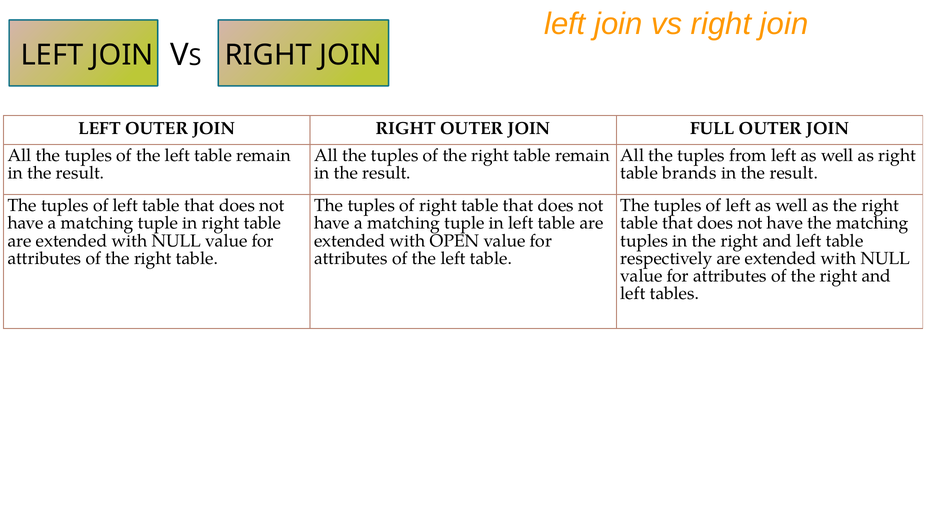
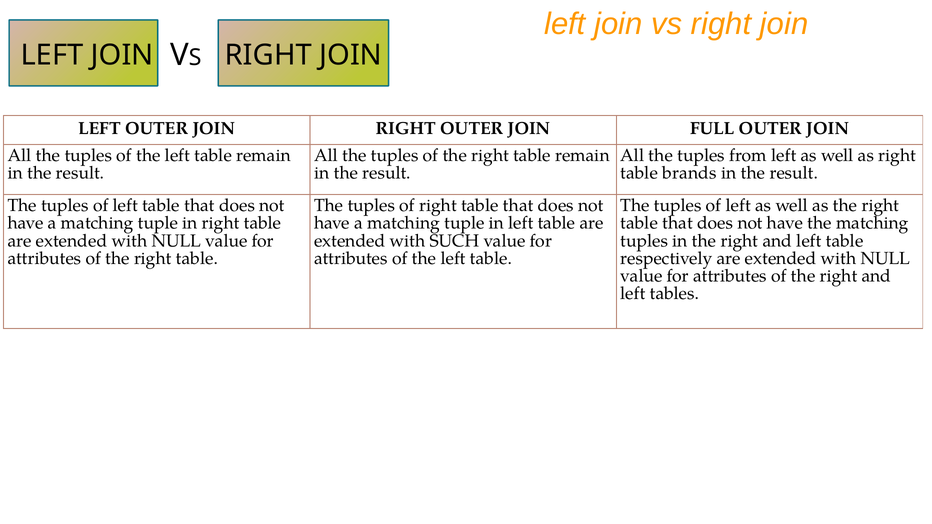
OPEN: OPEN -> SUCH (455, 241)
